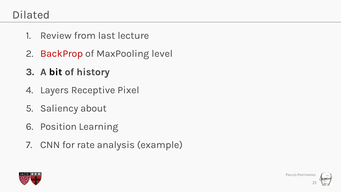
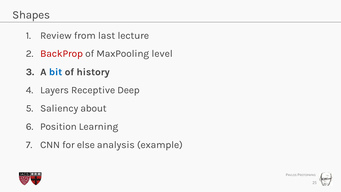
Dilated: Dilated -> Shapes (31, 15)
bit colour: black -> blue (56, 72)
Pixel: Pixel -> Deep (128, 90)
rate: rate -> else (86, 145)
